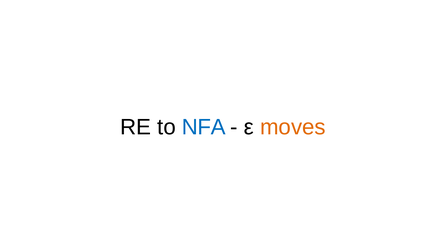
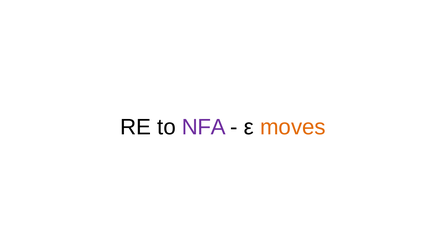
NFA colour: blue -> purple (204, 127)
